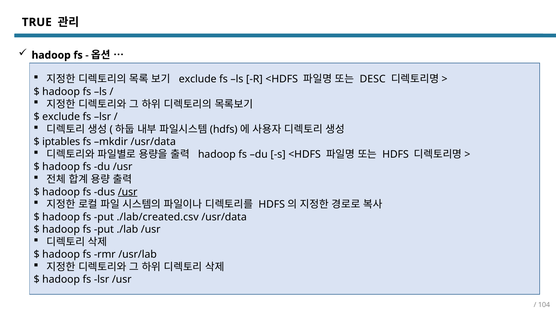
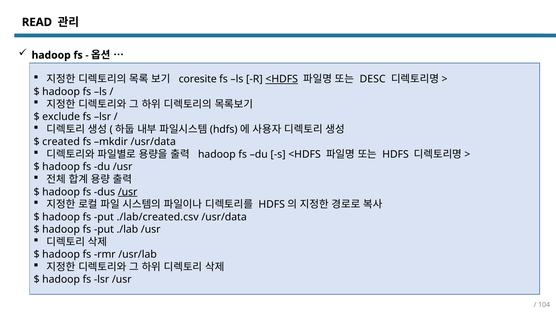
TRUE: TRUE -> READ (37, 22)
exclude: exclude -> coresite (198, 79)
<HDFS underline: none -> present (282, 79)
iptables: iptables -> created (61, 142)
